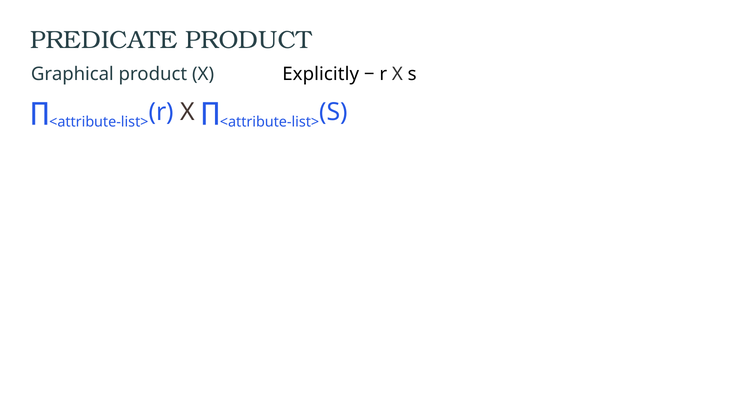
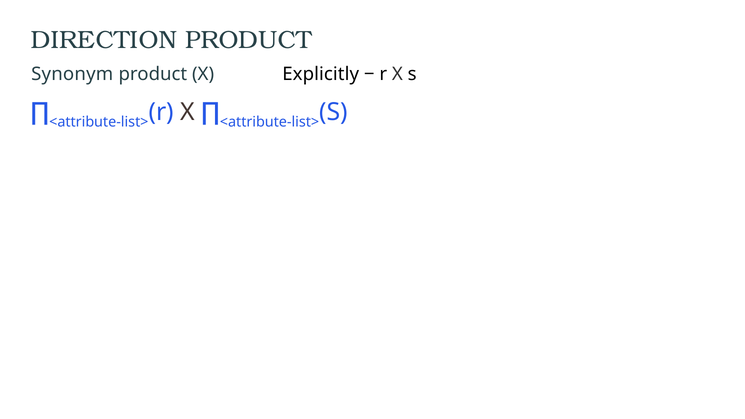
PREDICATE: PREDICATE -> DIRECTION (104, 40)
Graphical: Graphical -> Synonym (72, 74)
